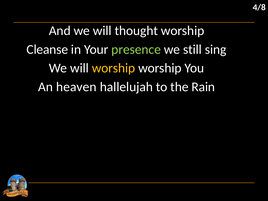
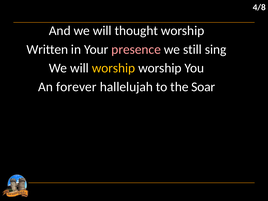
Cleanse: Cleanse -> Written (47, 49)
presence colour: light green -> pink (136, 49)
heaven: heaven -> forever (76, 87)
Rain: Rain -> Soar (203, 87)
